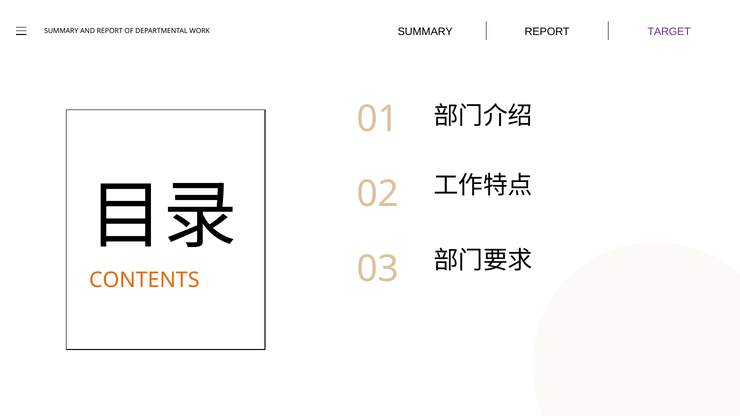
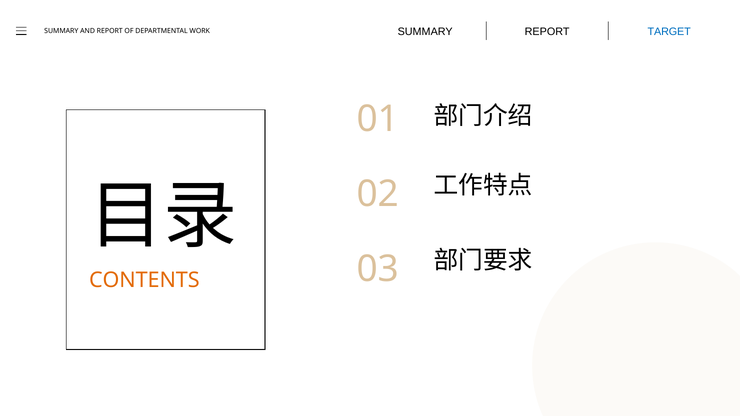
TARGET colour: purple -> blue (669, 31)
